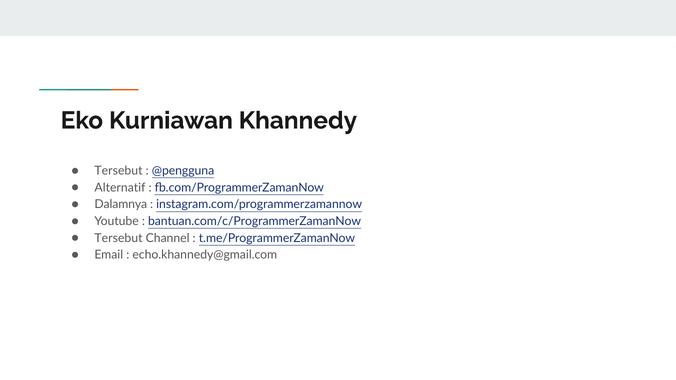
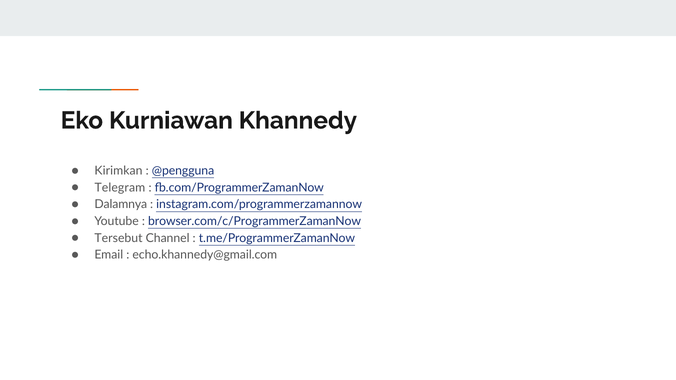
Tersebut: Tersebut -> Kirimkan (119, 171)
Alternatif: Alternatif -> Telegram (120, 188)
bantuan.com/c/ProgrammerZamanNow: bantuan.com/c/ProgrammerZamanNow -> browser.com/c/ProgrammerZamanNow (255, 221)
